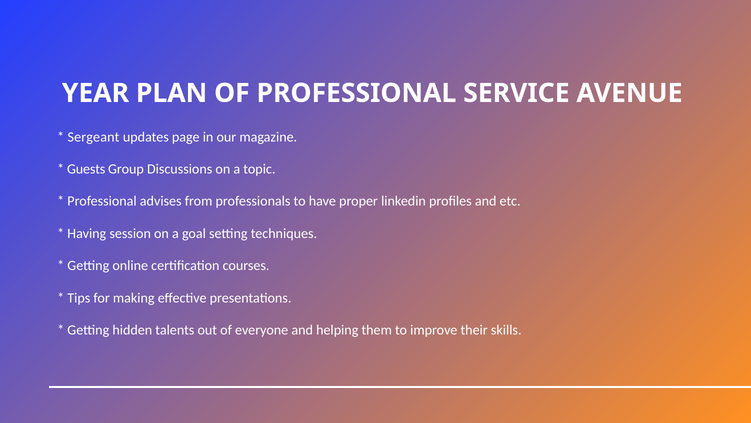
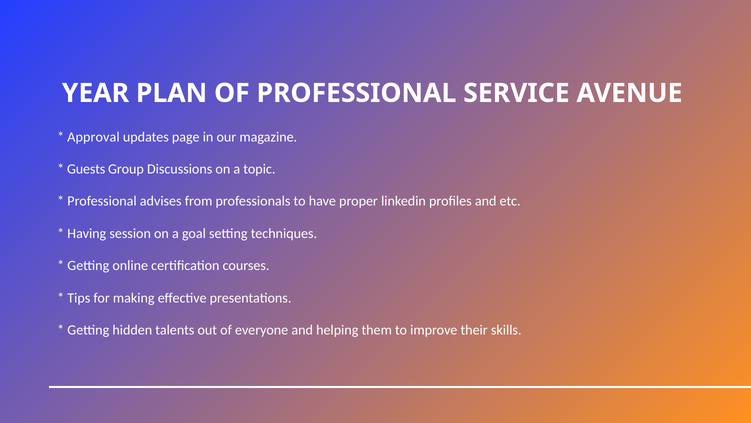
Sergeant: Sergeant -> Approval (93, 137)
